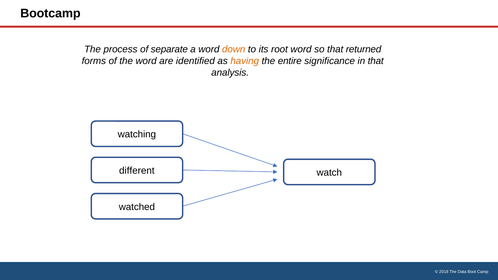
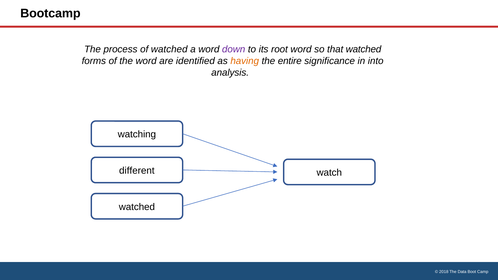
of separate: separate -> watched (169, 49)
down colour: orange -> purple (234, 49)
that returned: returned -> watched (364, 49)
in that: that -> into (376, 61)
